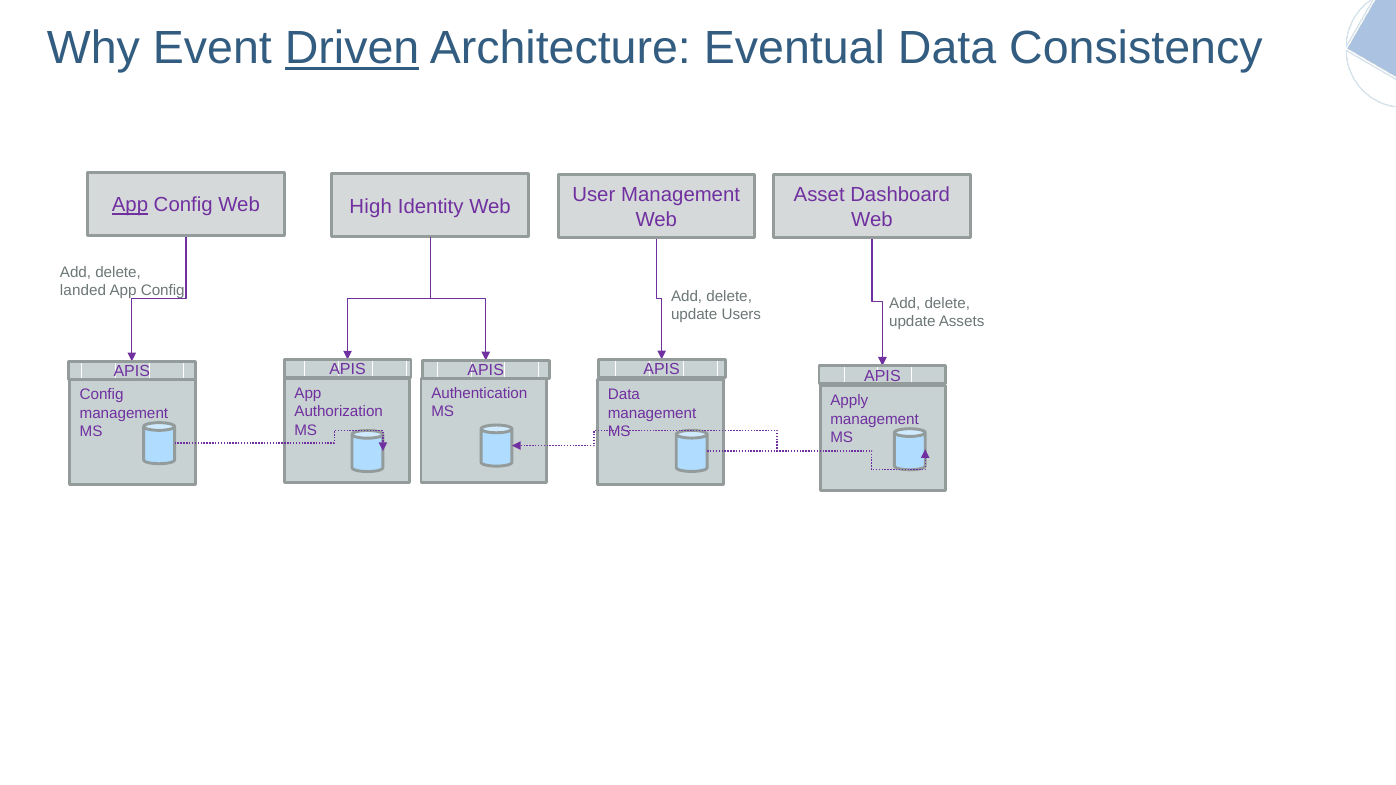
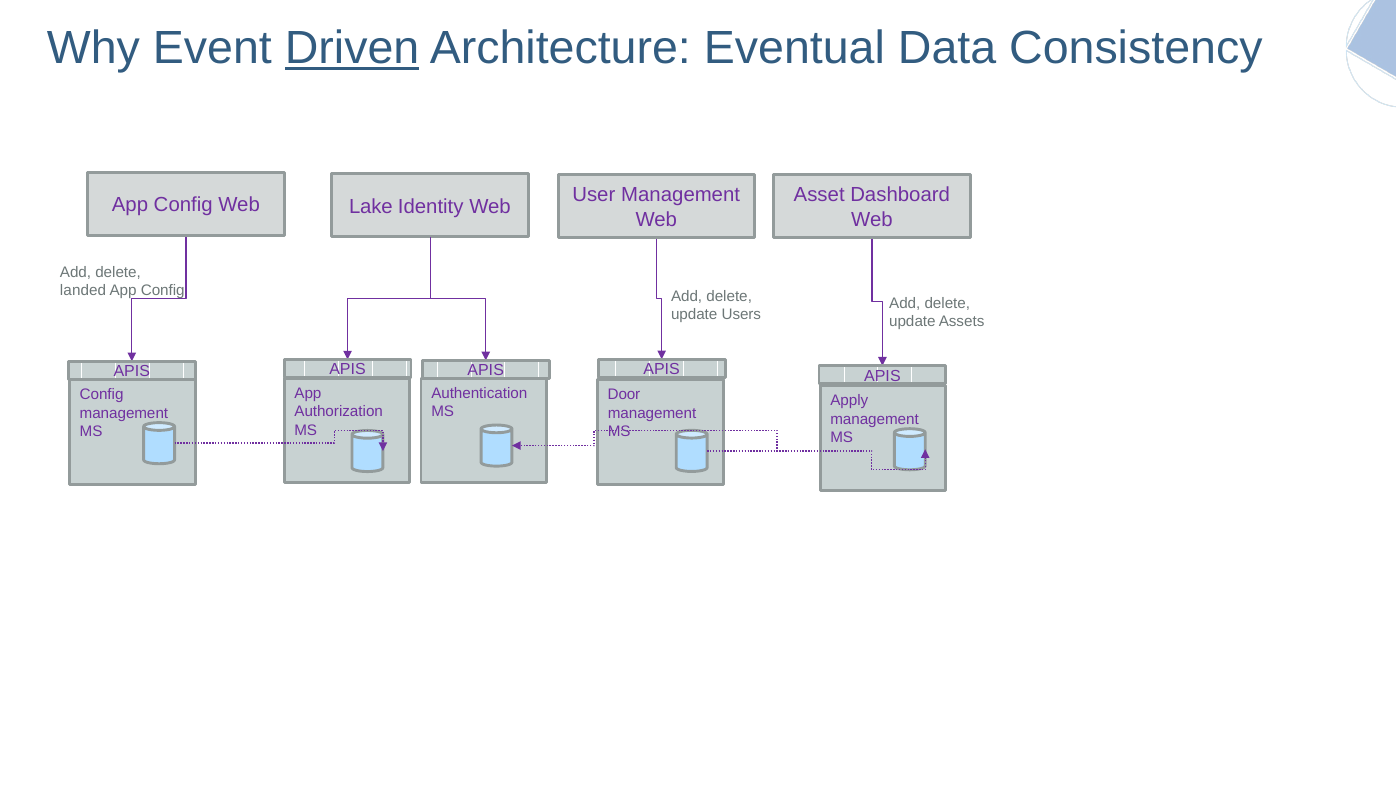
App underline: present -> none (130, 205)
High: High -> Lake (371, 207)
Data: Data -> Door (624, 395)
